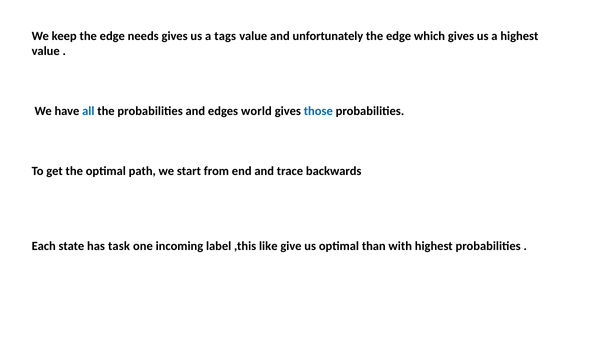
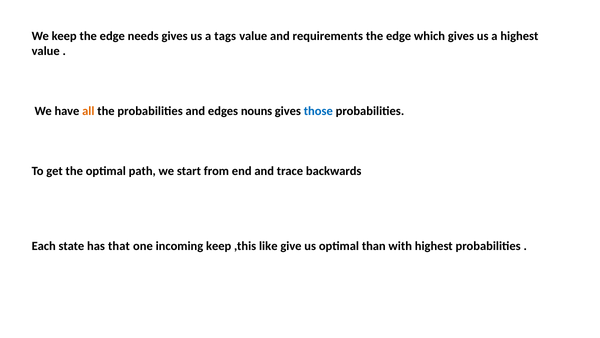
unfortunately: unfortunately -> requirements (328, 36)
all colour: blue -> orange (88, 111)
world: world -> nouns (257, 111)
task: task -> that (119, 246)
incoming label: label -> keep (219, 246)
